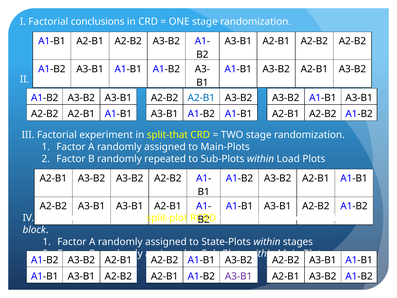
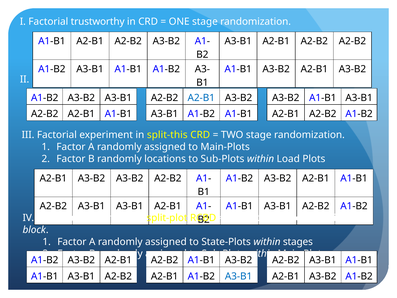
conclusions: conclusions -> trustworthy (98, 22)
split-that: split-that -> split-this (167, 135)
repeated: repeated -> locations (165, 159)
A3-B1 colour: purple -> blue (239, 276)
